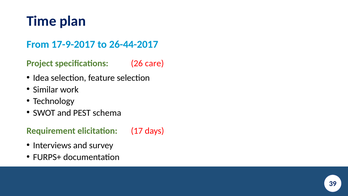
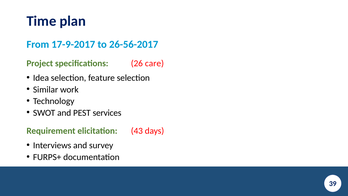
26-44-2017: 26-44-2017 -> 26-56-2017 (134, 44)
schema: schema -> services (107, 113)
17: 17 -> 43 (137, 131)
